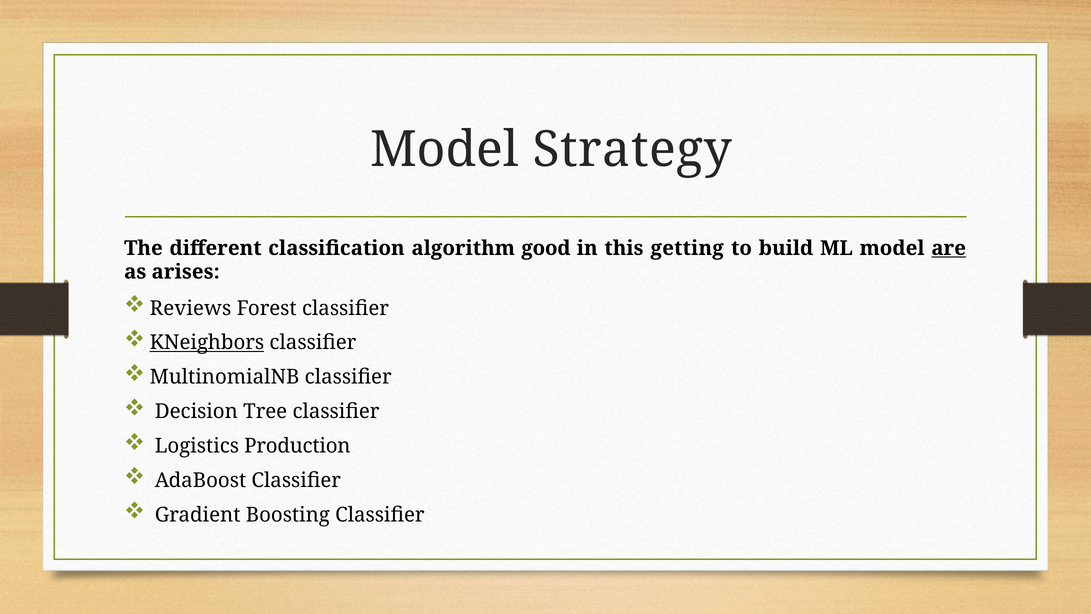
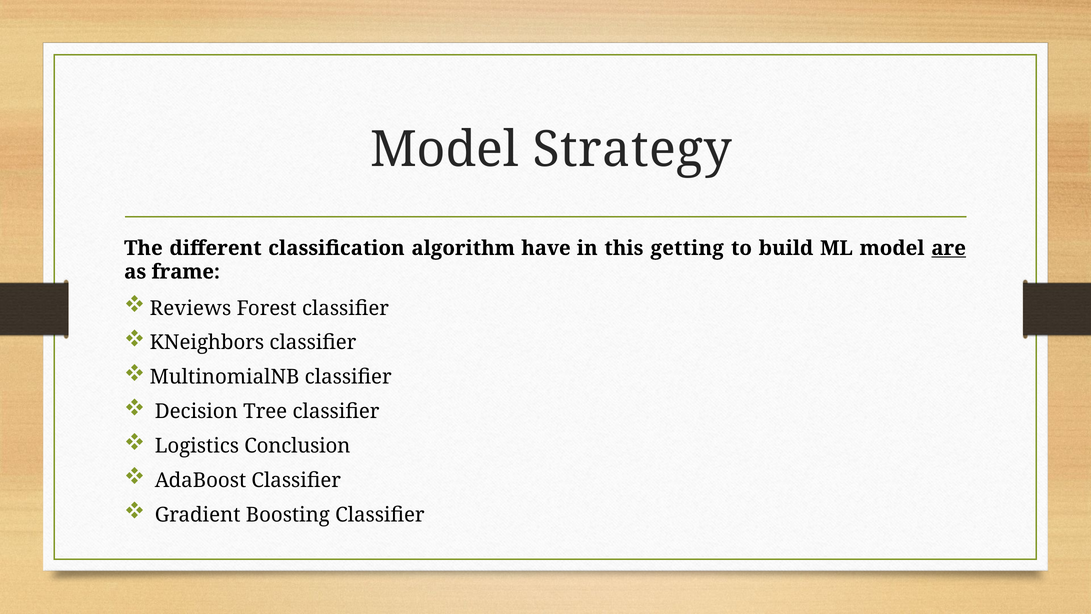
good: good -> have (546, 248)
arises: arises -> frame (186, 272)
KNeighbors underline: present -> none (207, 343)
Production: Production -> Conclusion (297, 446)
